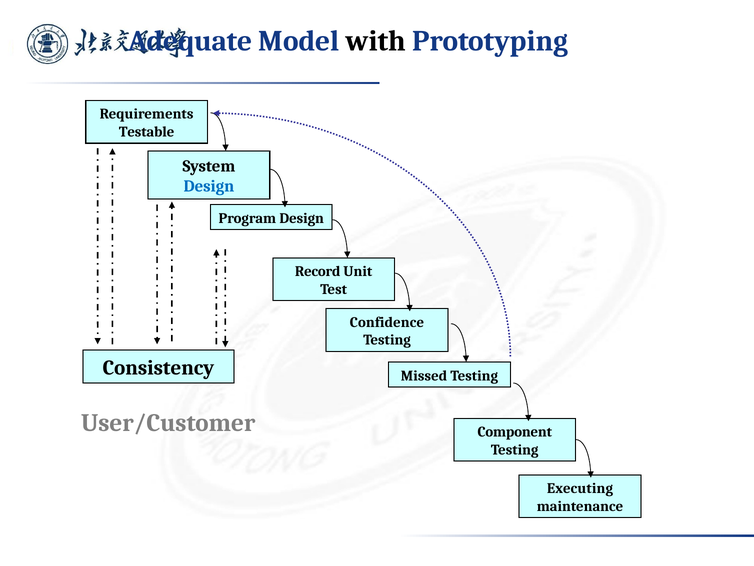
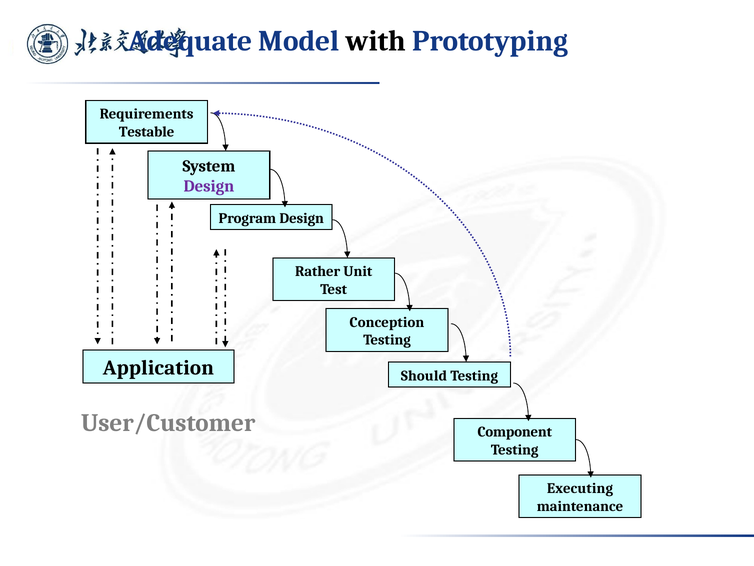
Design colour: blue -> purple (209, 186)
Record: Record -> Rather (318, 271)
Confidence: Confidence -> Conception (387, 322)
Consistency: Consistency -> Application (158, 368)
Missed: Missed -> Should (424, 375)
